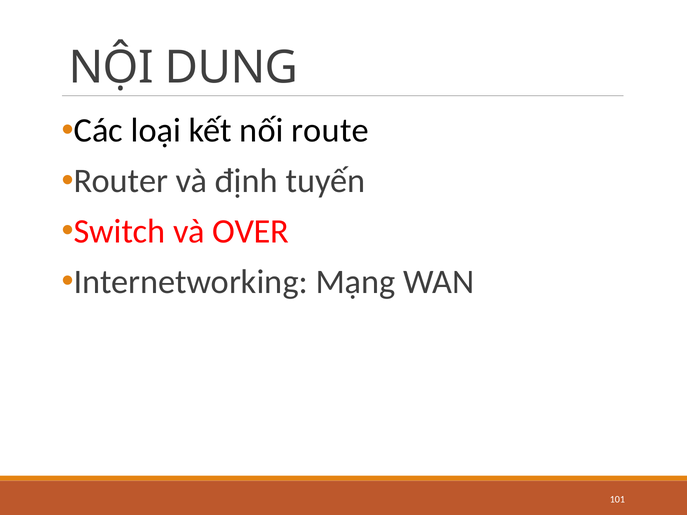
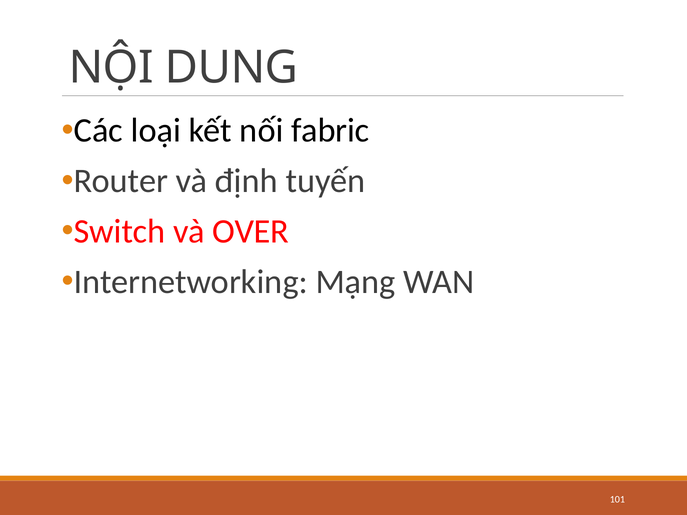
route: route -> fabric (330, 131)
